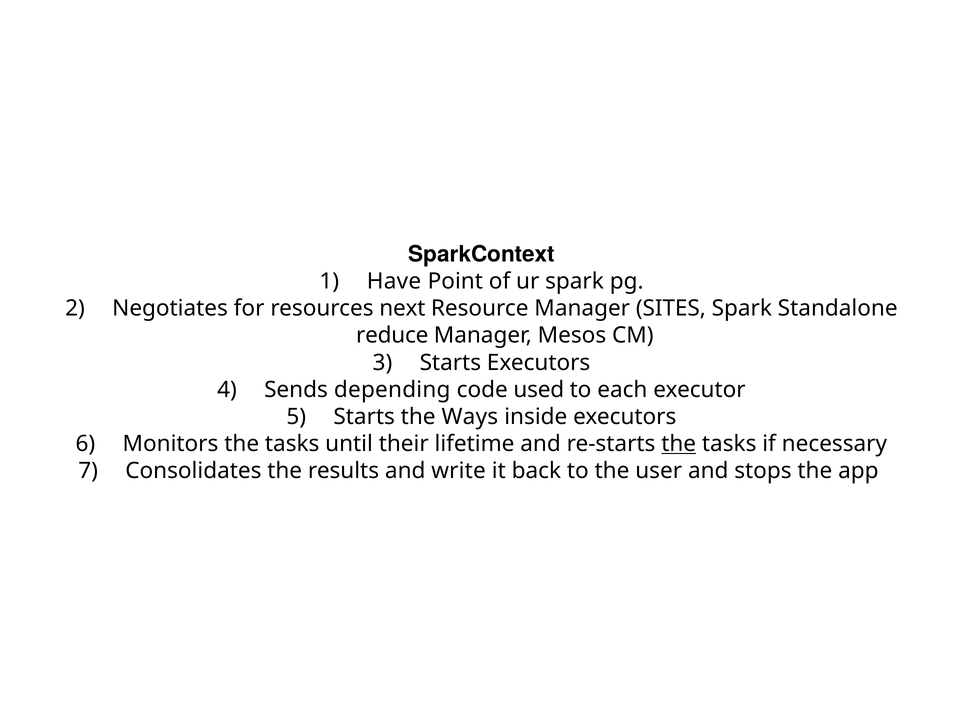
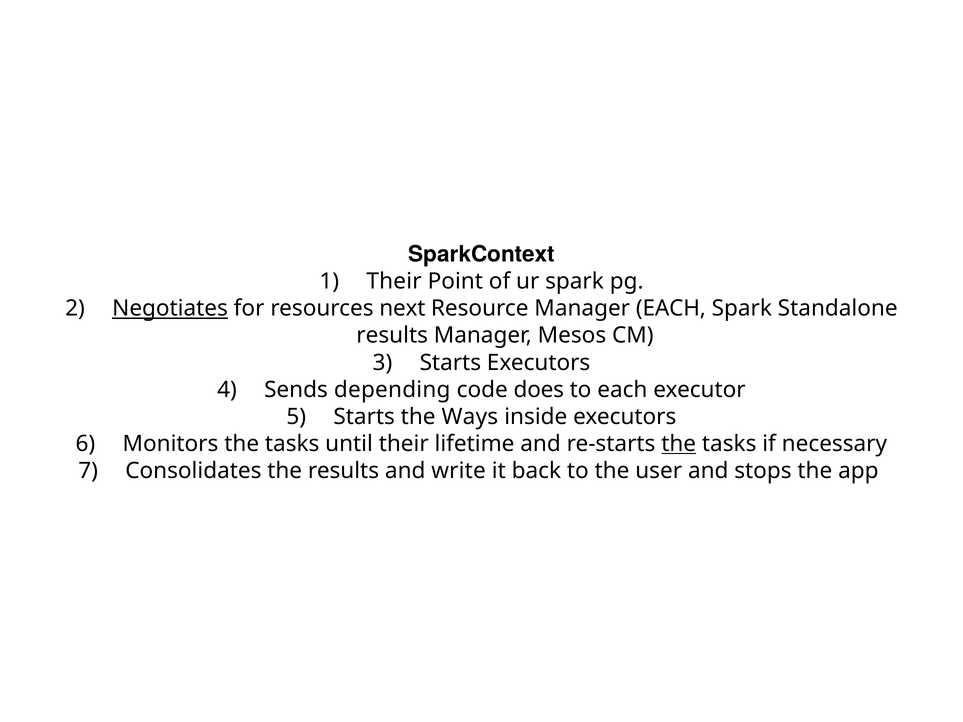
Have: Have -> Their (394, 281)
Negotiates underline: none -> present (170, 309)
Manager SITES: SITES -> EACH (671, 309)
reduce: reduce -> results (392, 336)
used: used -> does (539, 390)
